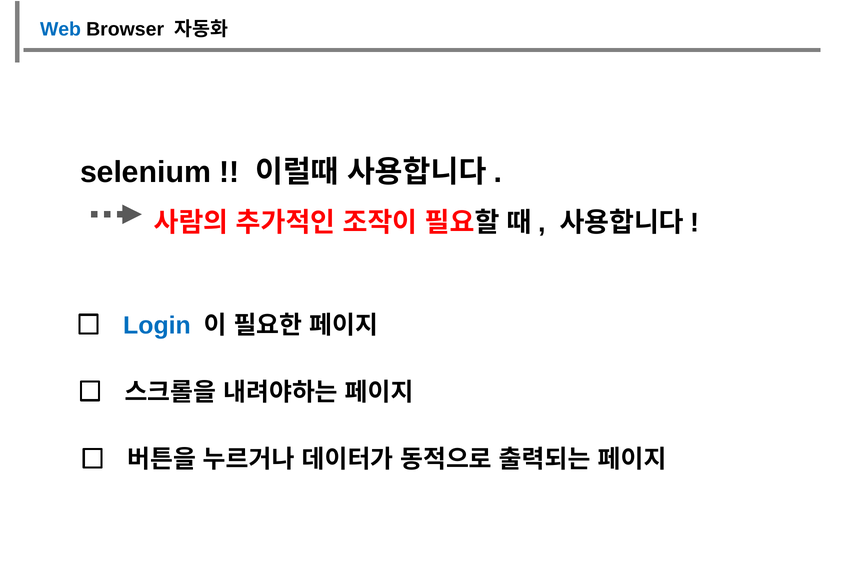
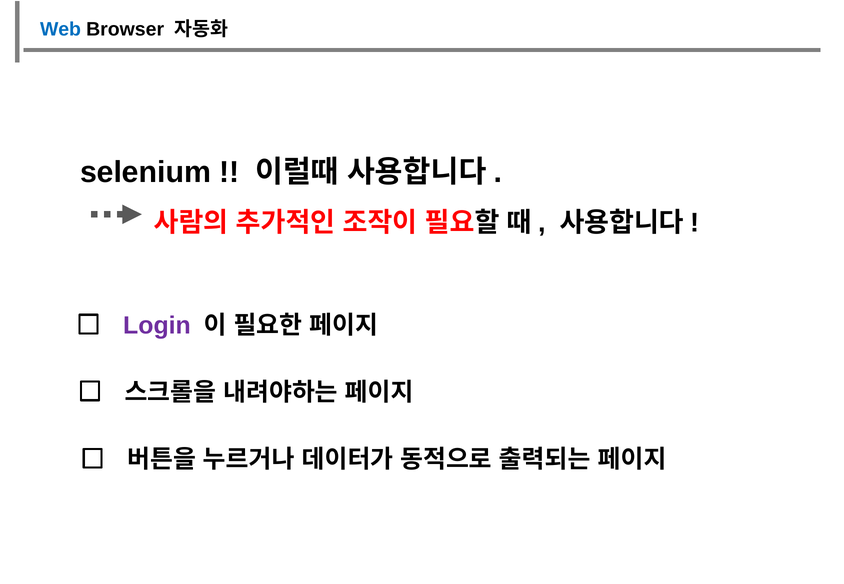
Login colour: blue -> purple (157, 326)
